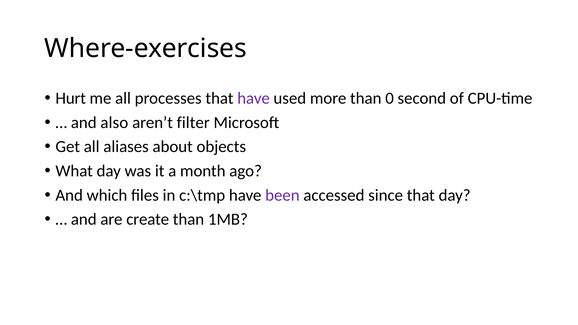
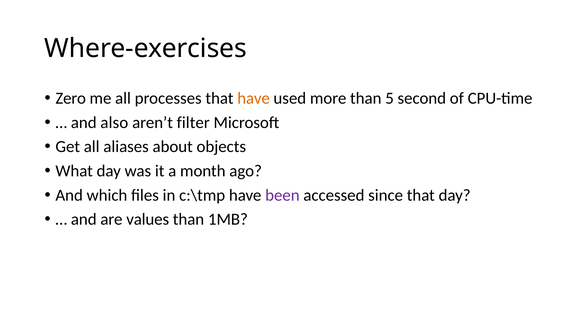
Hurt: Hurt -> Zero (71, 98)
have colour: purple -> orange (254, 98)
0: 0 -> 5 (390, 98)
create: create -> values (148, 219)
